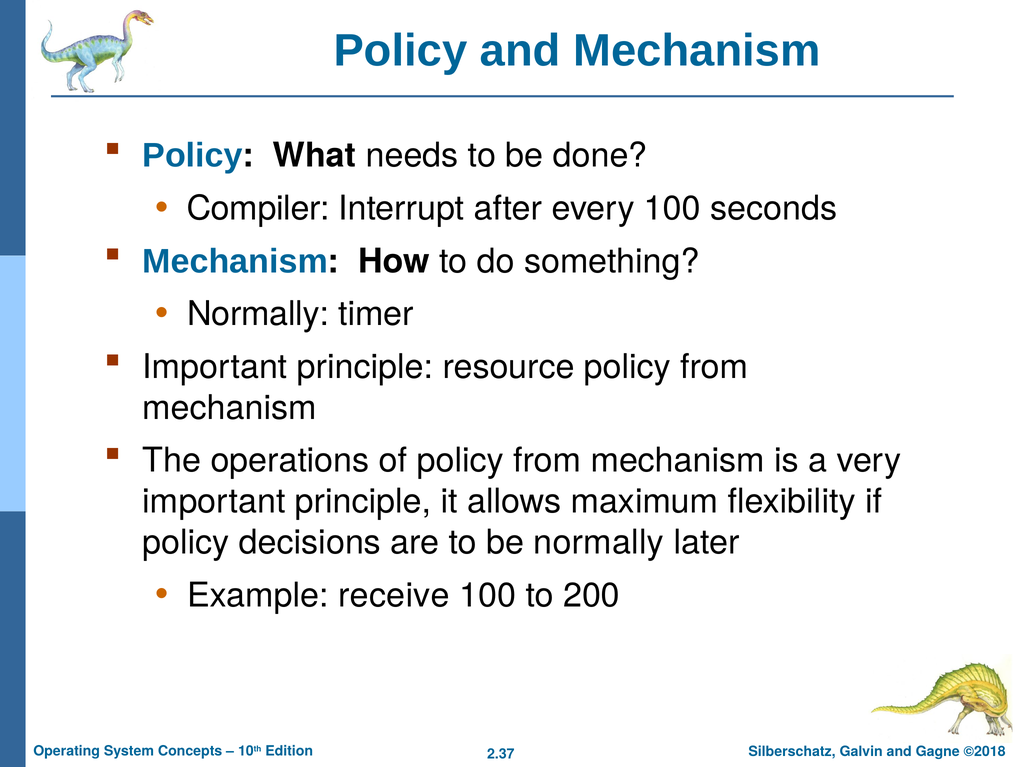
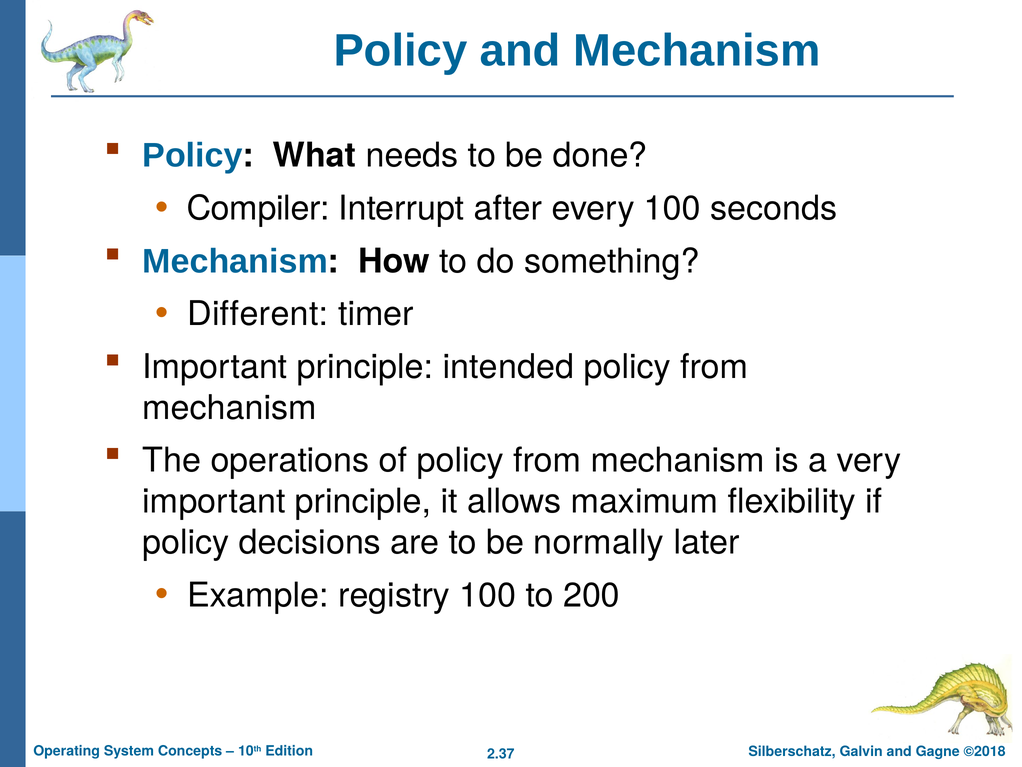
Normally: Normally -> Different (258, 314)
resource: resource -> intended (508, 367)
receive: receive -> registry (394, 595)
